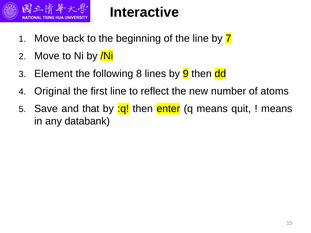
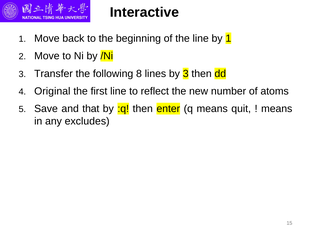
by 7: 7 -> 1 (228, 38)
Element: Element -> Transfer (53, 74)
by 9: 9 -> 3 (186, 74)
databank: databank -> excludes (87, 121)
